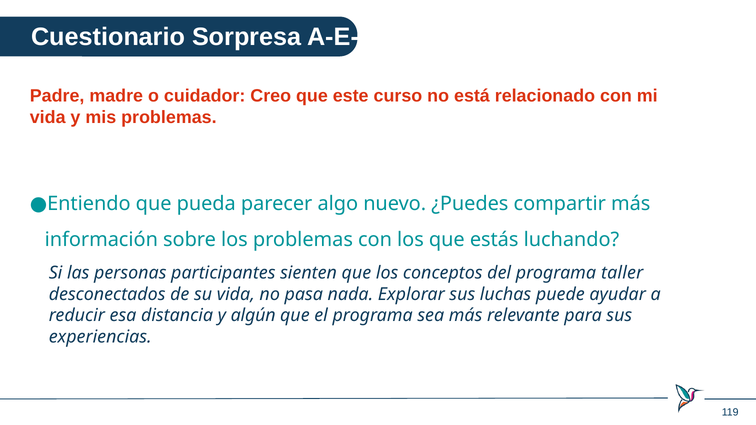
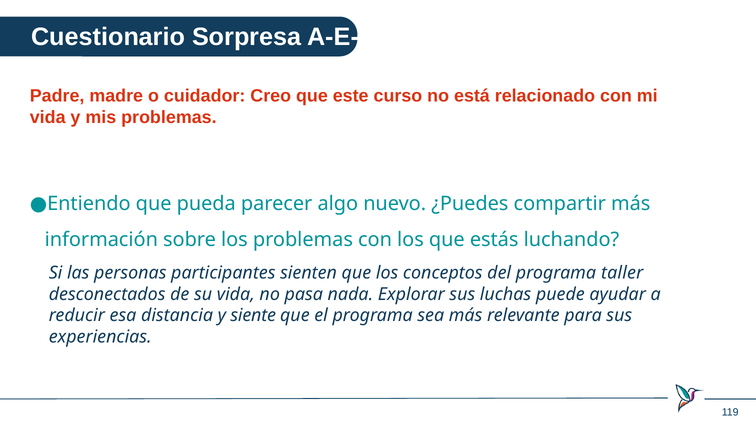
algún: algún -> siente (253, 316)
